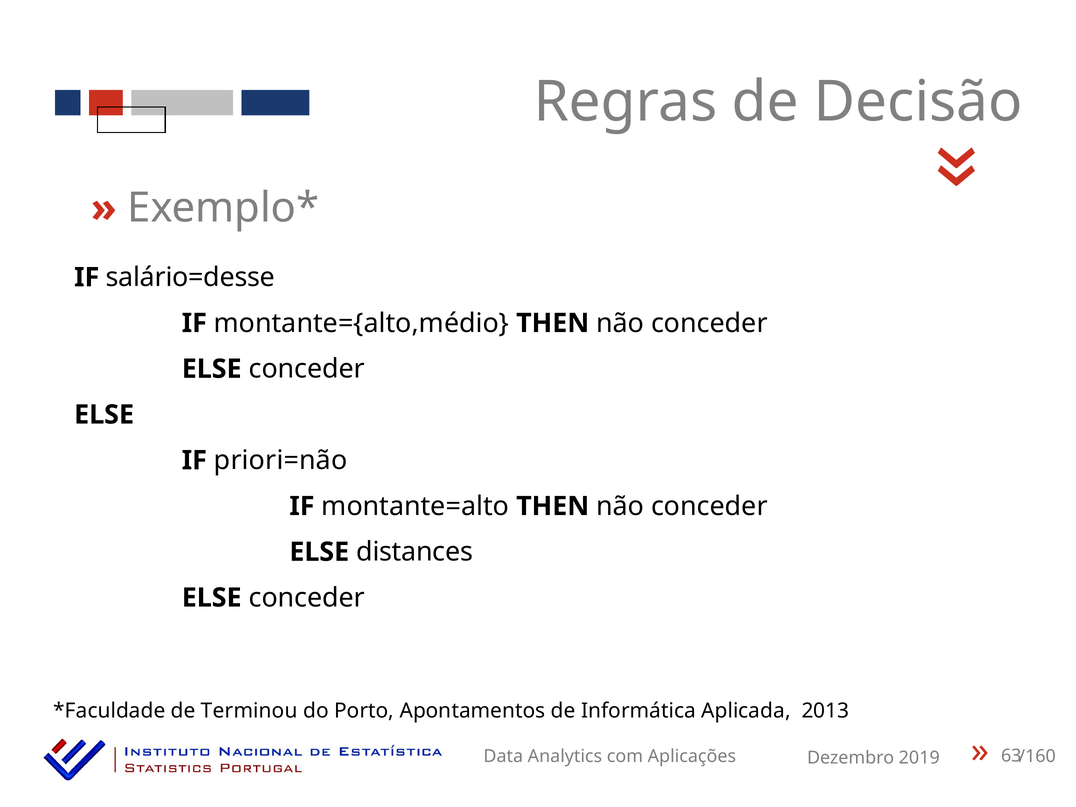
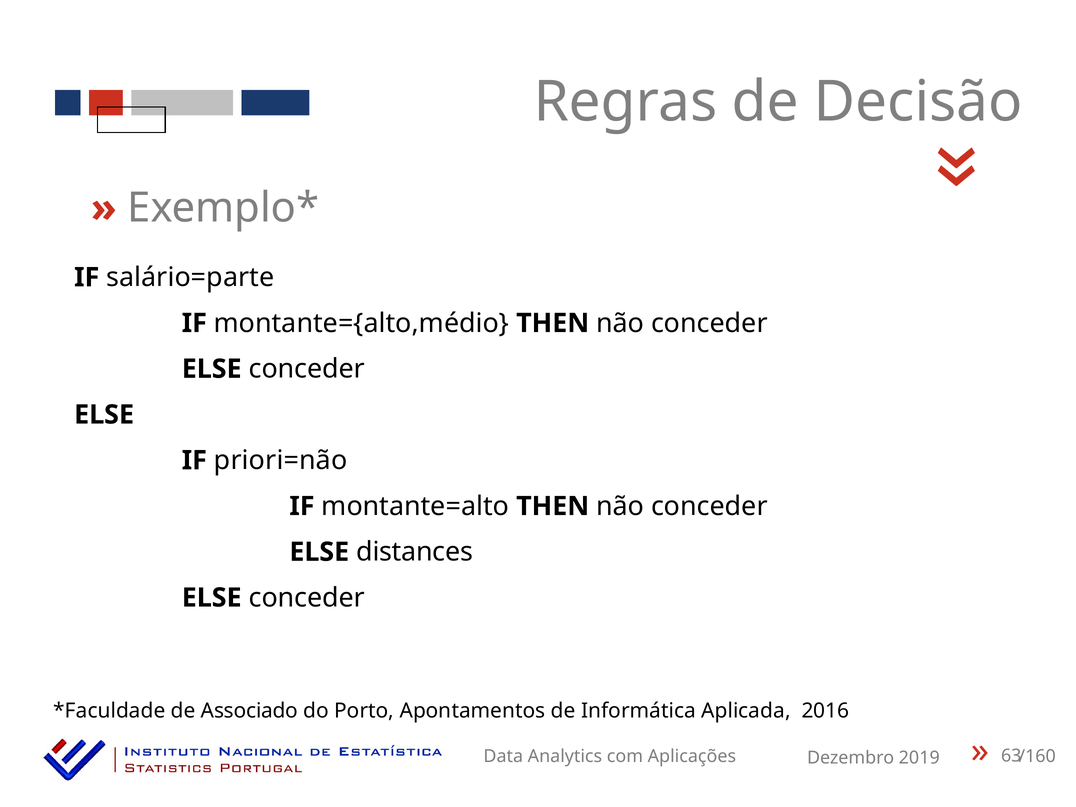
salário=desse: salário=desse -> salário=parte (190, 277)
Terminou: Terminou -> Associado (249, 711)
2013: 2013 -> 2016 (825, 711)
